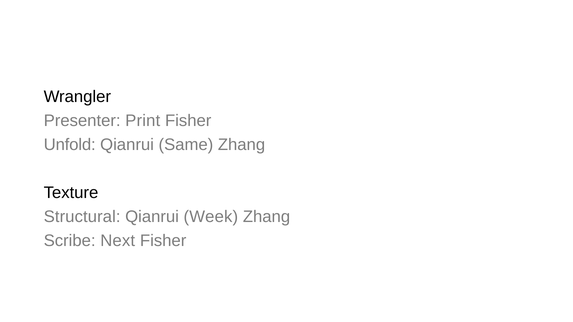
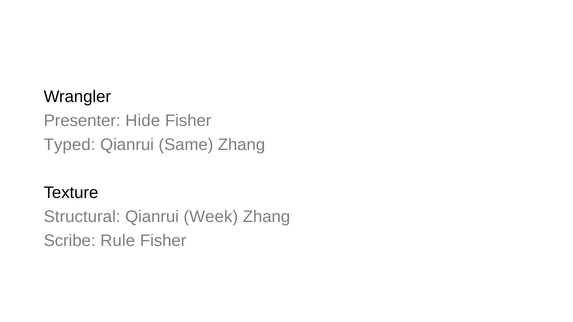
Print: Print -> Hide (143, 121)
Unfold: Unfold -> Typed (70, 145)
Next: Next -> Rule (118, 241)
